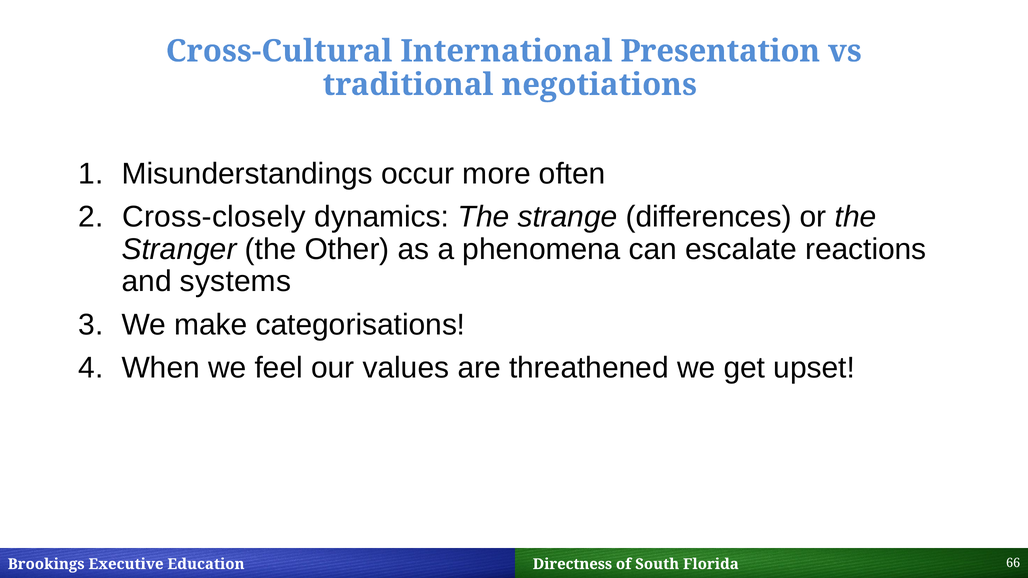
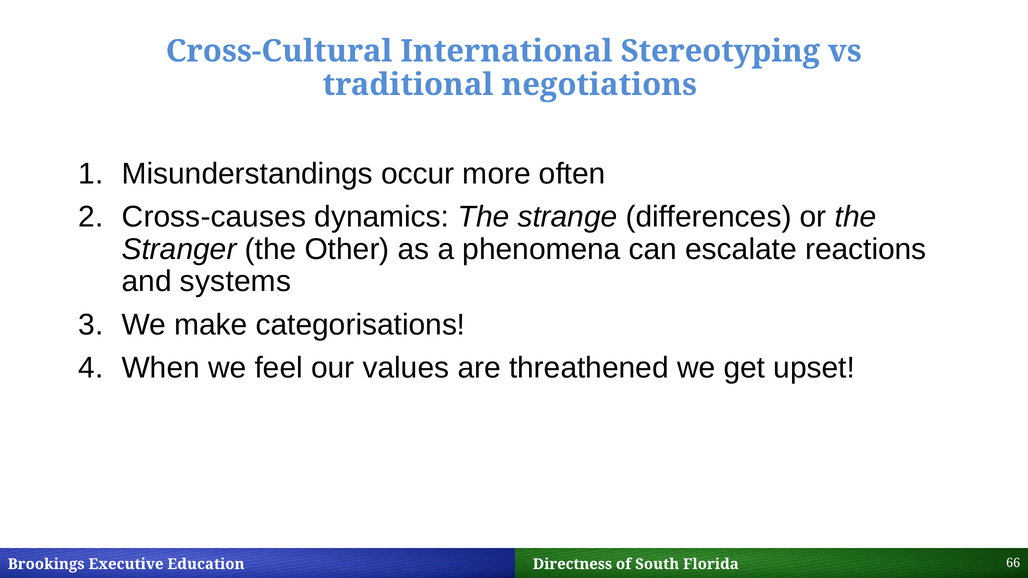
Presentation: Presentation -> Stereotyping (720, 51)
Cross-closely: Cross-closely -> Cross-causes (214, 217)
